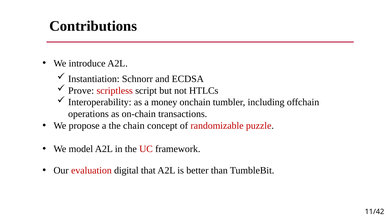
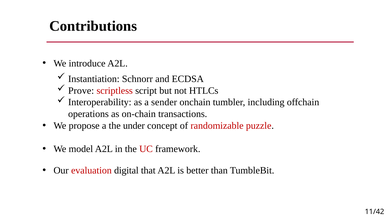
money: money -> sender (164, 102)
chain: chain -> under (134, 126)
